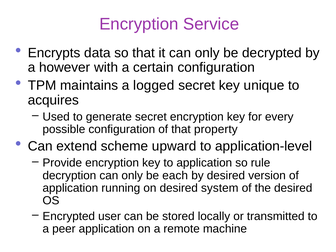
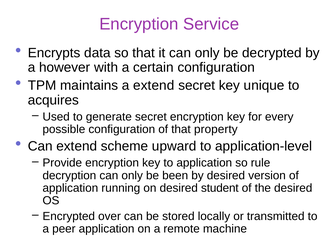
a logged: logged -> extend (154, 85)
each: each -> been (175, 175)
system: system -> student (220, 188)
user: user -> over (110, 216)
